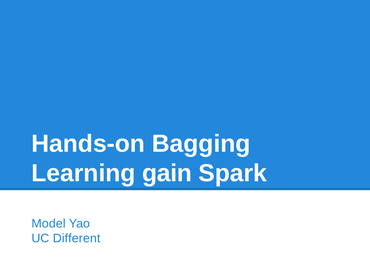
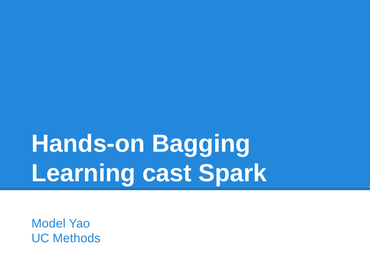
gain: gain -> cast (167, 173)
Different: Different -> Methods (77, 238)
